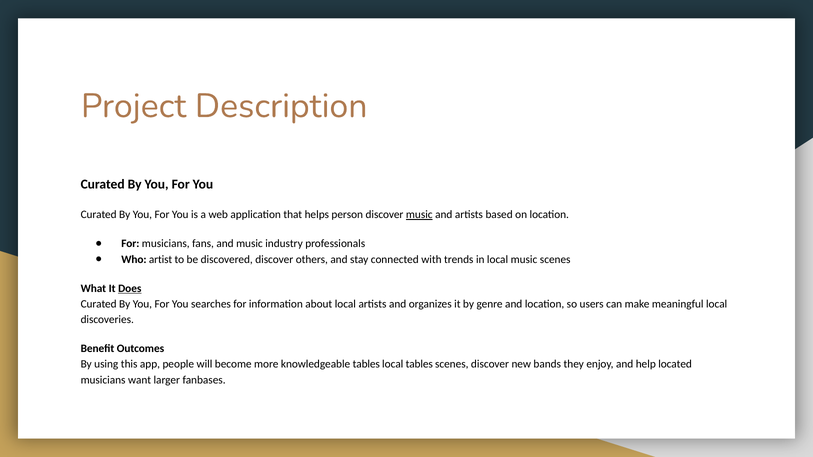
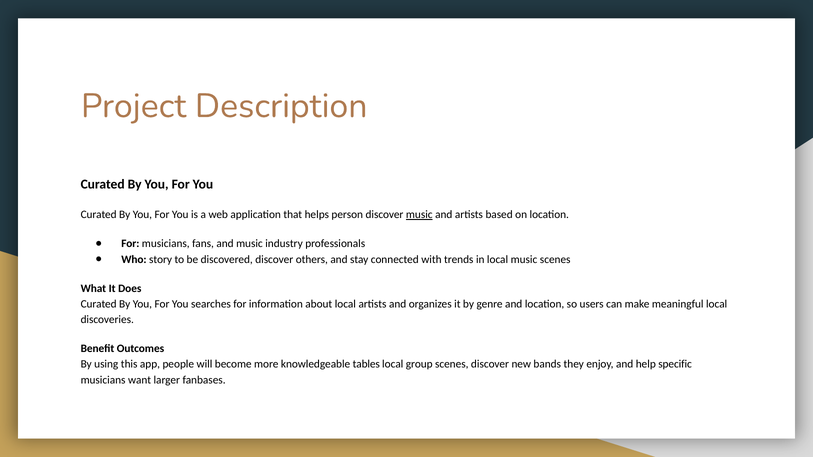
artist: artist -> story (161, 259)
Does underline: present -> none (130, 289)
local tables: tables -> group (419, 364)
located: located -> specific (675, 364)
